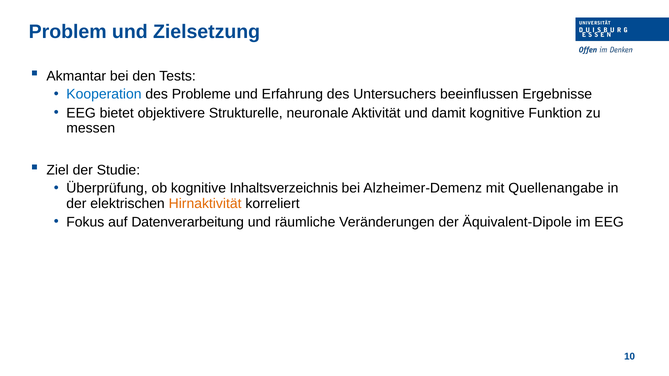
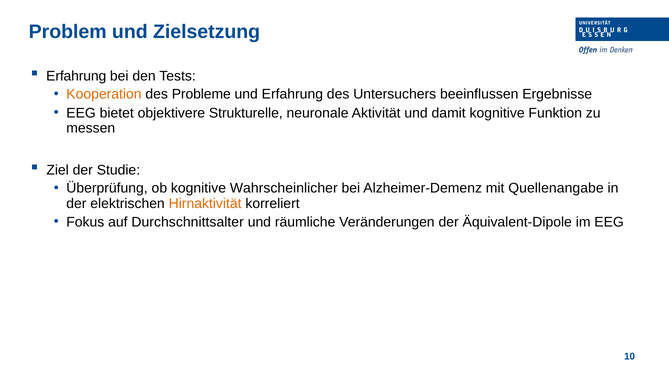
Akmantar: Akmantar -> Erfahrung (76, 76)
Kooperation colour: blue -> orange (104, 94)
Inhaltsverzeichnis: Inhaltsverzeichnis -> Wahrscheinlicher (284, 189)
Datenverarbeitung: Datenverarbeitung -> Durchschnittsalter (188, 222)
